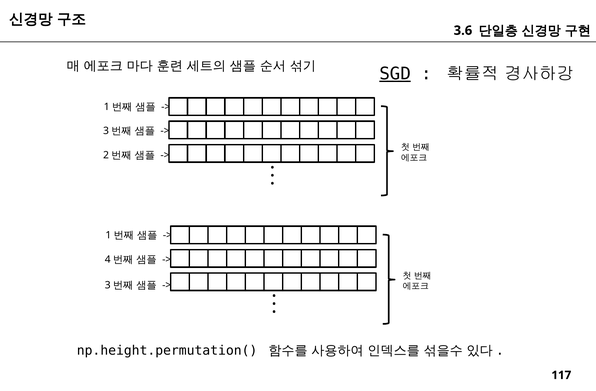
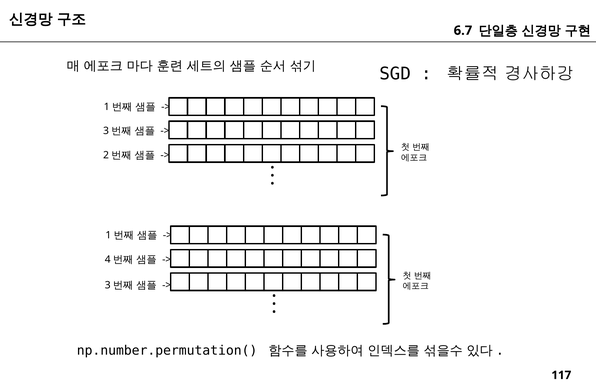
3.6: 3.6 -> 6.7 (463, 31)
SGD underline: present -> none (395, 74)
np.height.permutation(: np.height.permutation( -> np.number.permutation( (167, 351)
